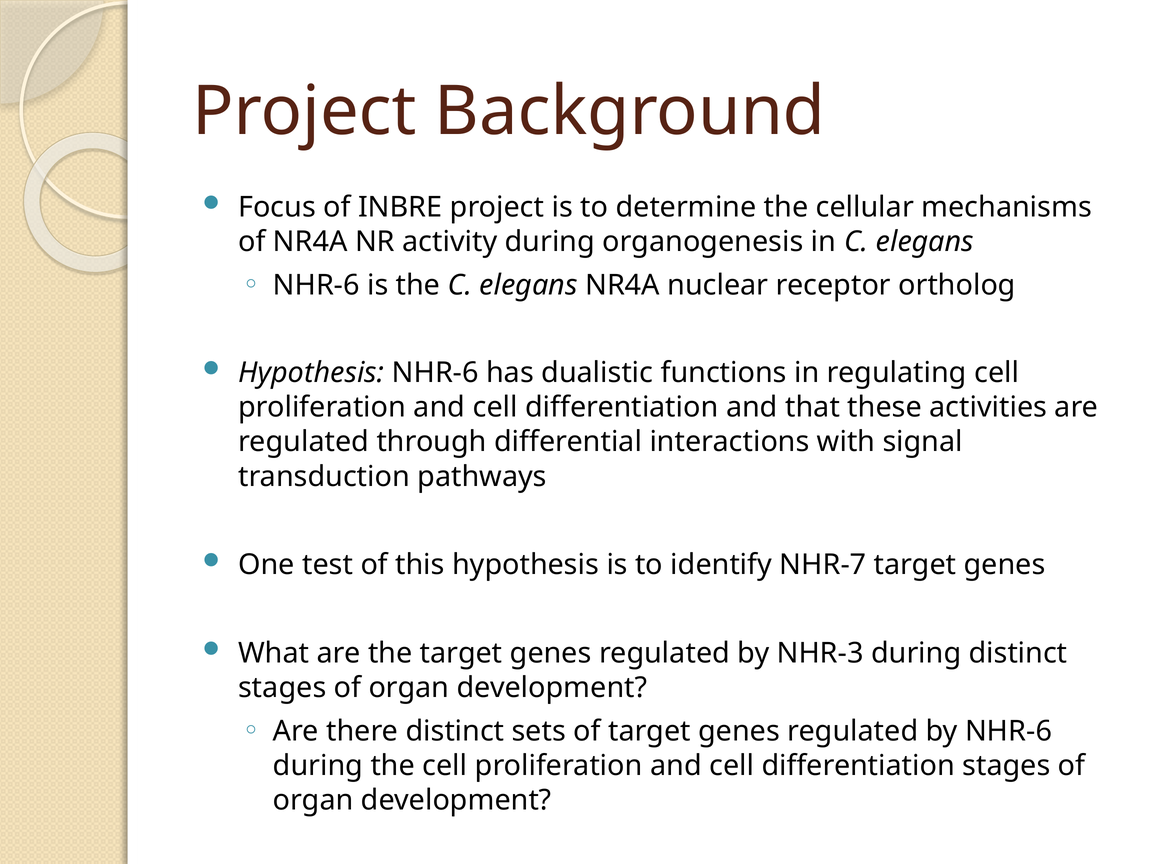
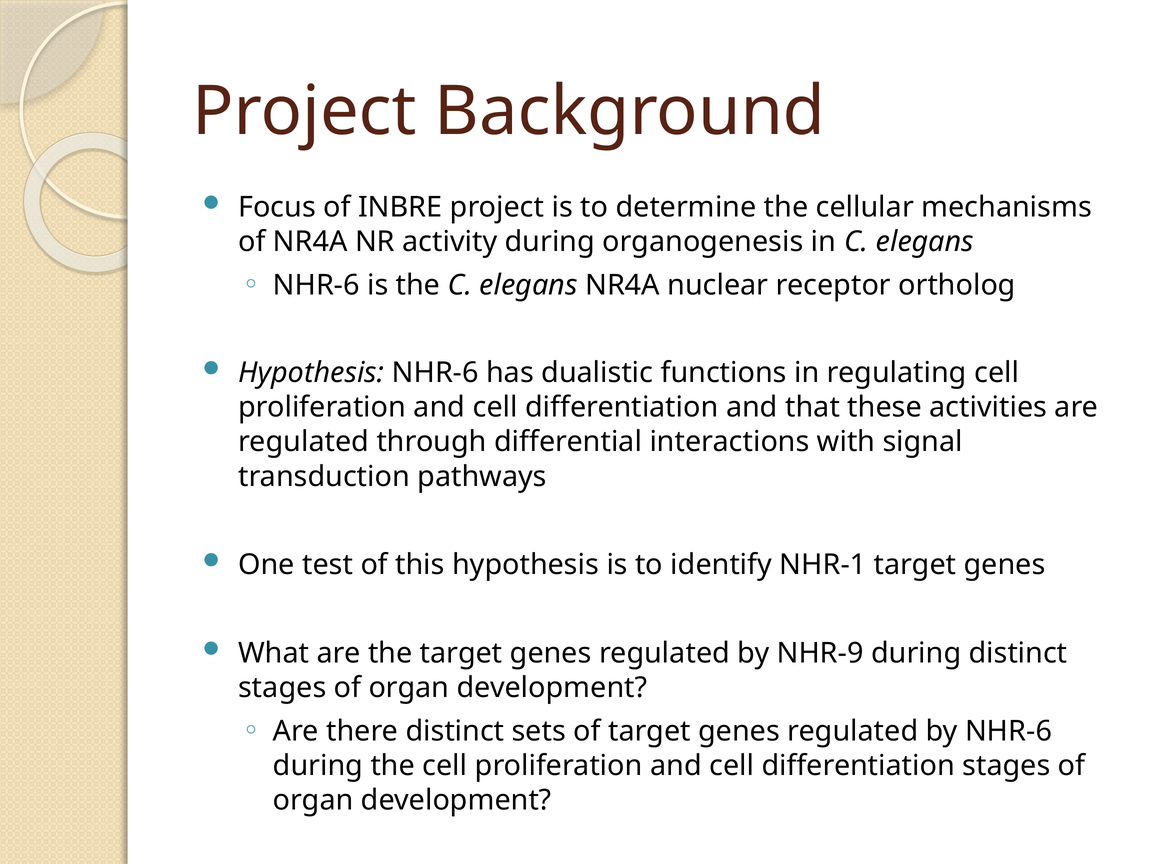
NHR-7: NHR-7 -> NHR-1 (823, 565)
NHR-3: NHR-3 -> NHR-9 (820, 653)
